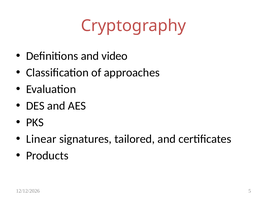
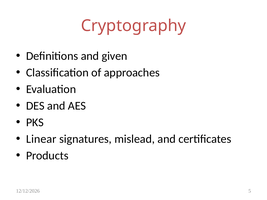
video: video -> given (115, 56)
tailored: tailored -> mislead (135, 139)
